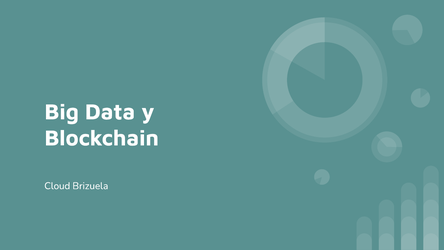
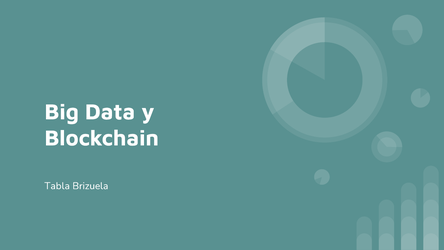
Cloud: Cloud -> Tabla (57, 186)
